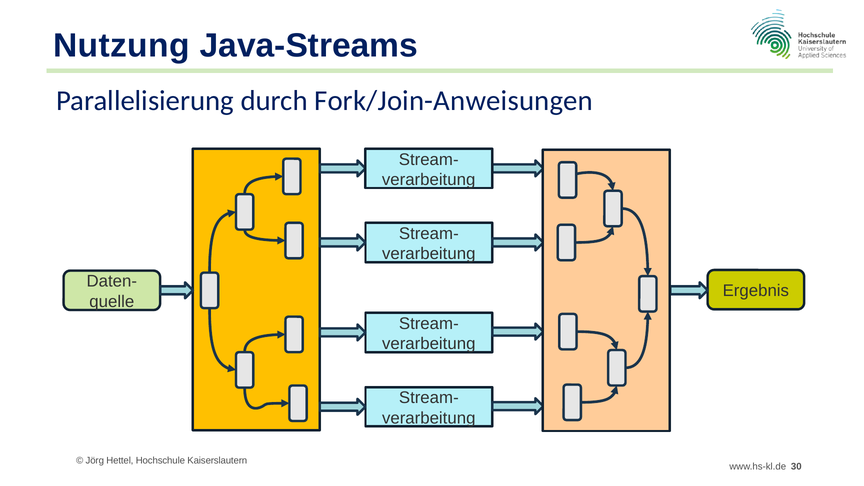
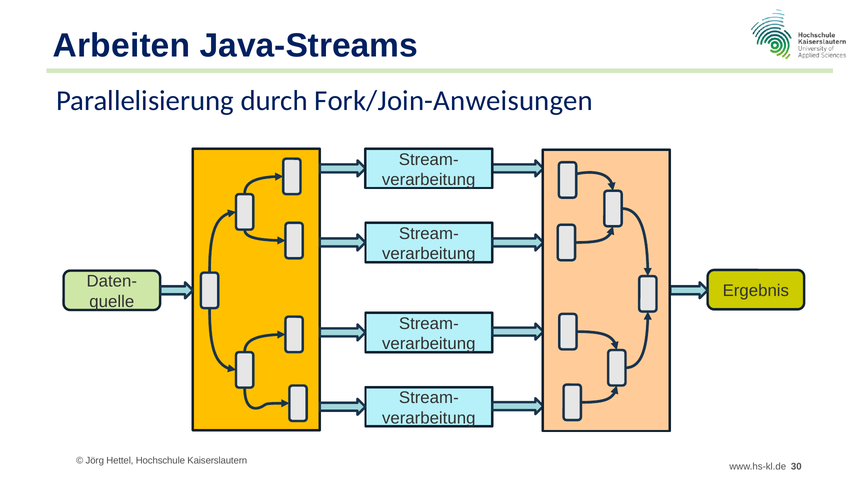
Nutzung: Nutzung -> Arbeiten (121, 45)
